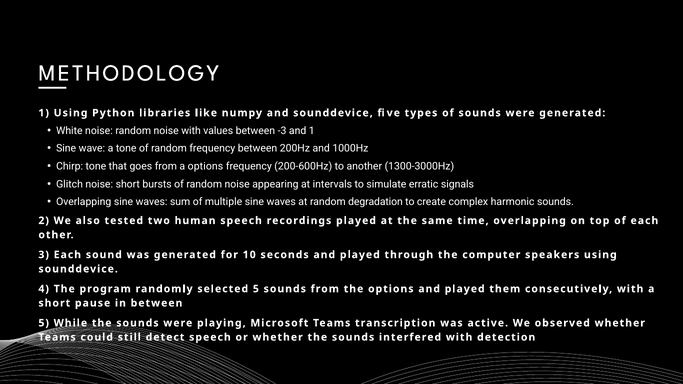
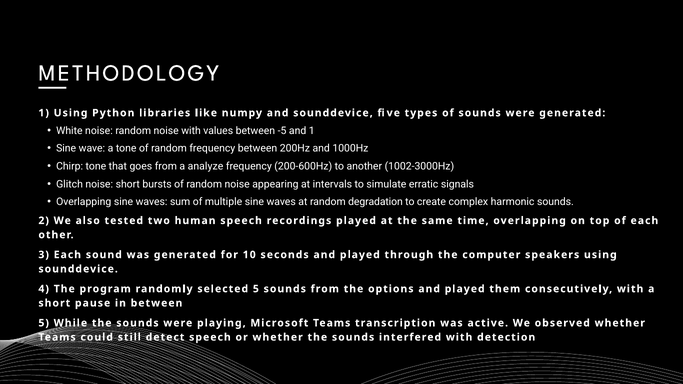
-3: -3 -> -5 (282, 131)
a options: options -> analyze (205, 166)
1300-3000Hz: 1300-3000Hz -> 1002-3000Hz (419, 166)
